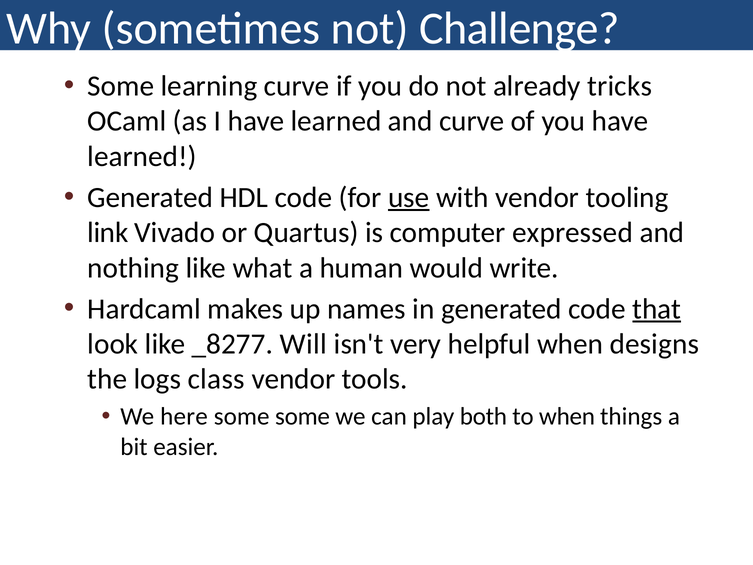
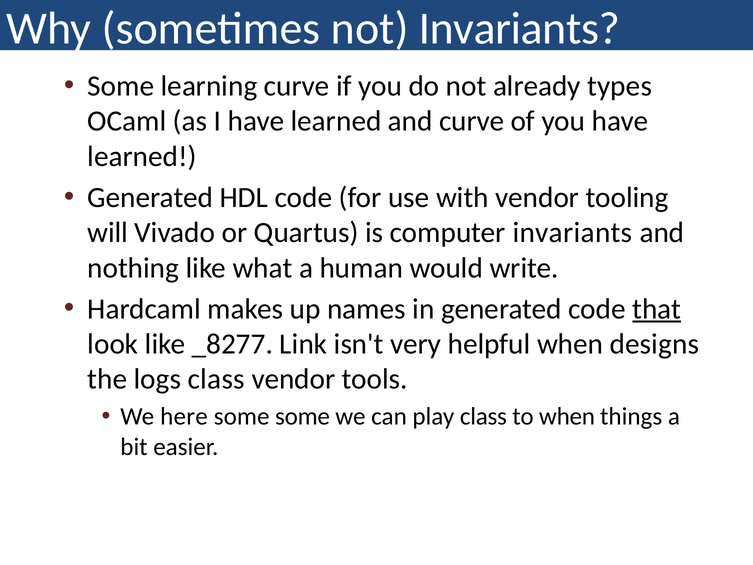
not Challenge: Challenge -> Invariants (519, 28)
tricks: tricks -> types (620, 86)
use underline: present -> none (409, 197)
link: link -> will (108, 233)
computer expressed: expressed -> invariants (572, 233)
Will: Will -> Link (303, 344)
play both: both -> class (483, 416)
